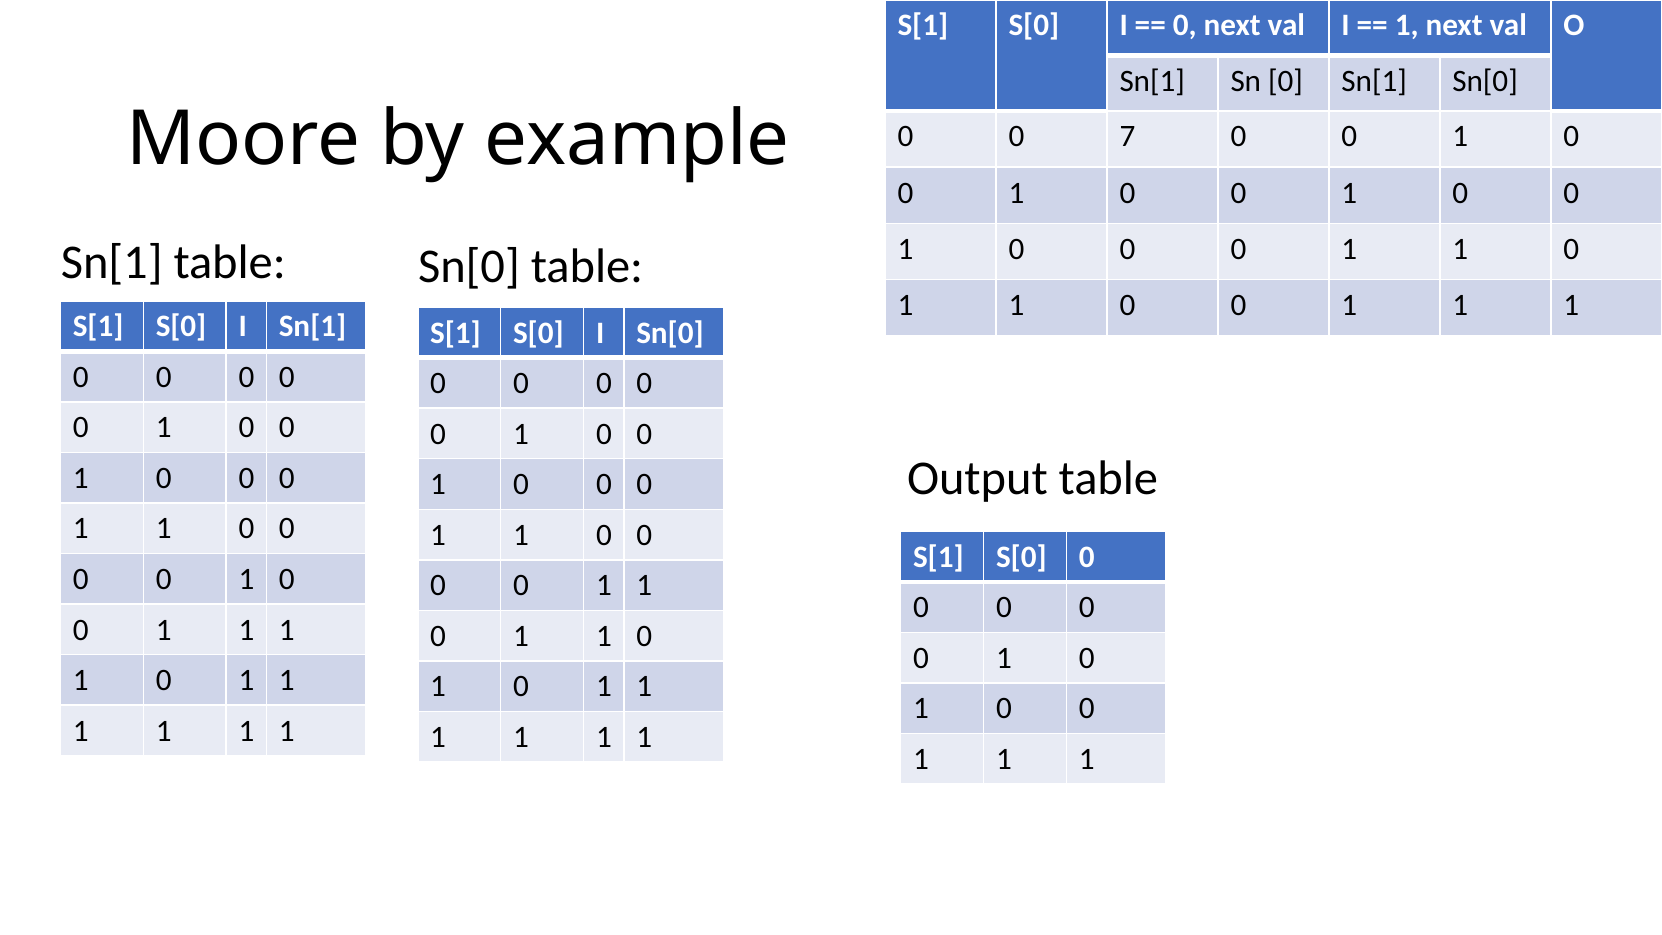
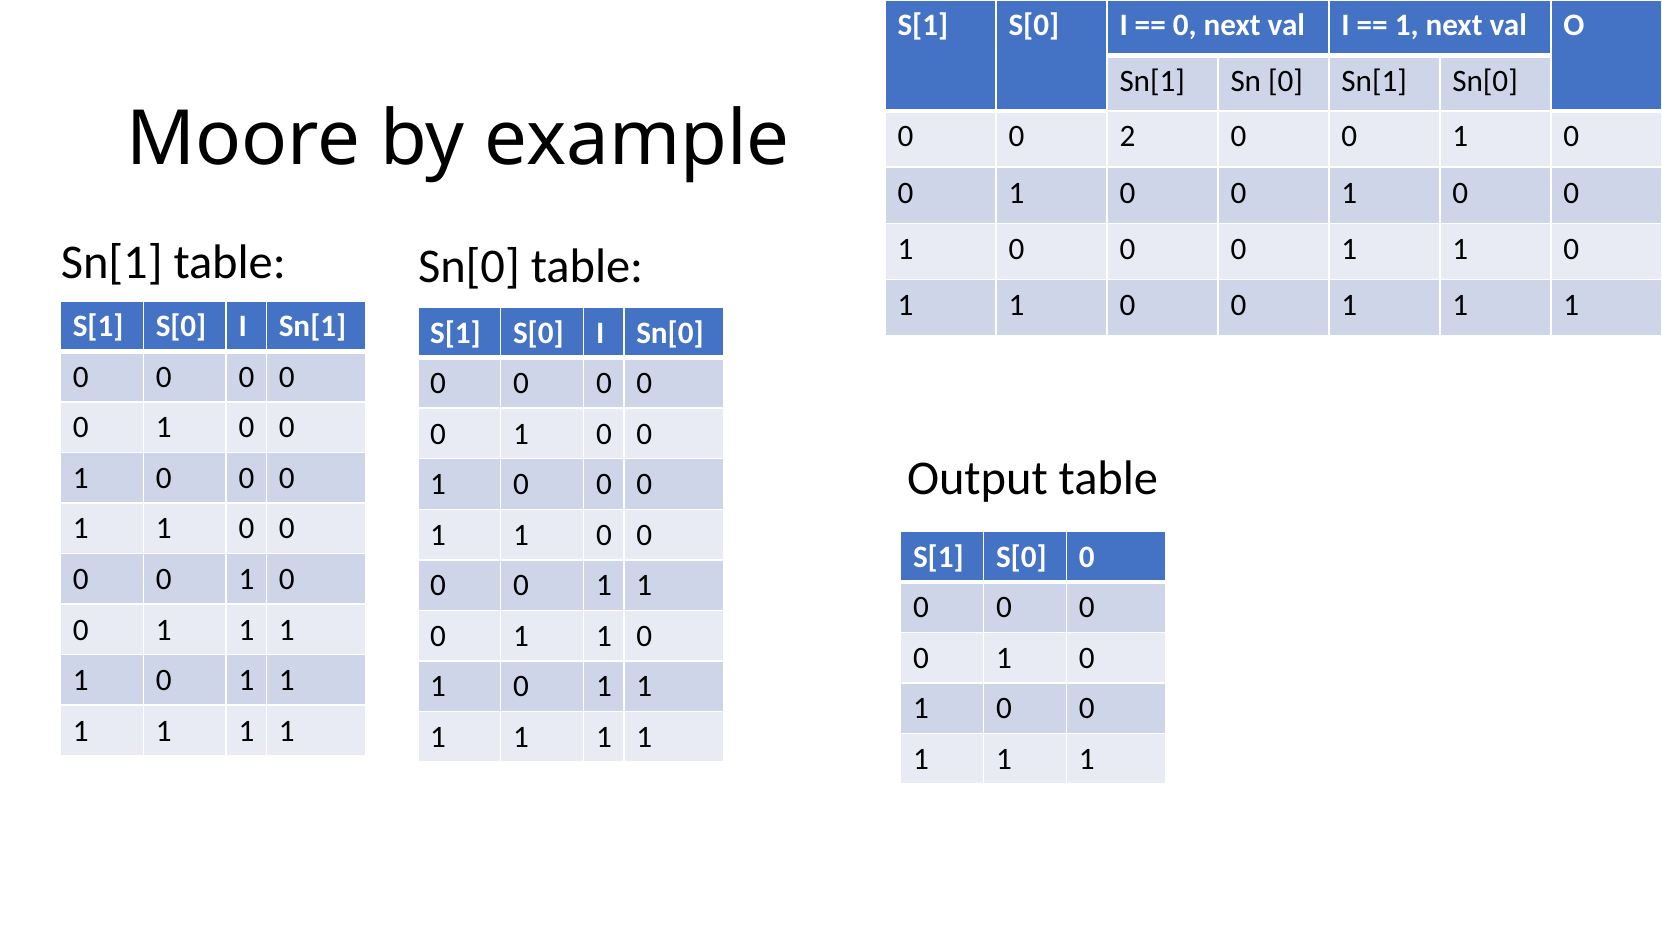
7: 7 -> 2 (1127, 137)
